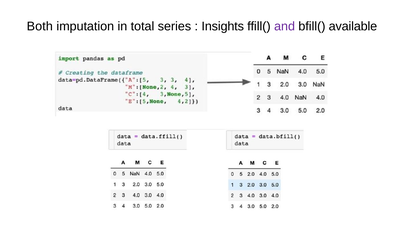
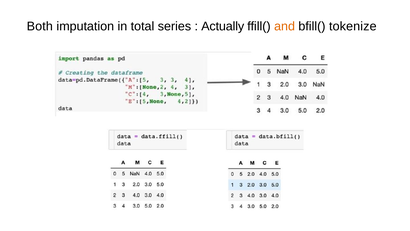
Insights: Insights -> Actually (223, 26)
and colour: purple -> orange (285, 26)
available: available -> tokenize (353, 26)
